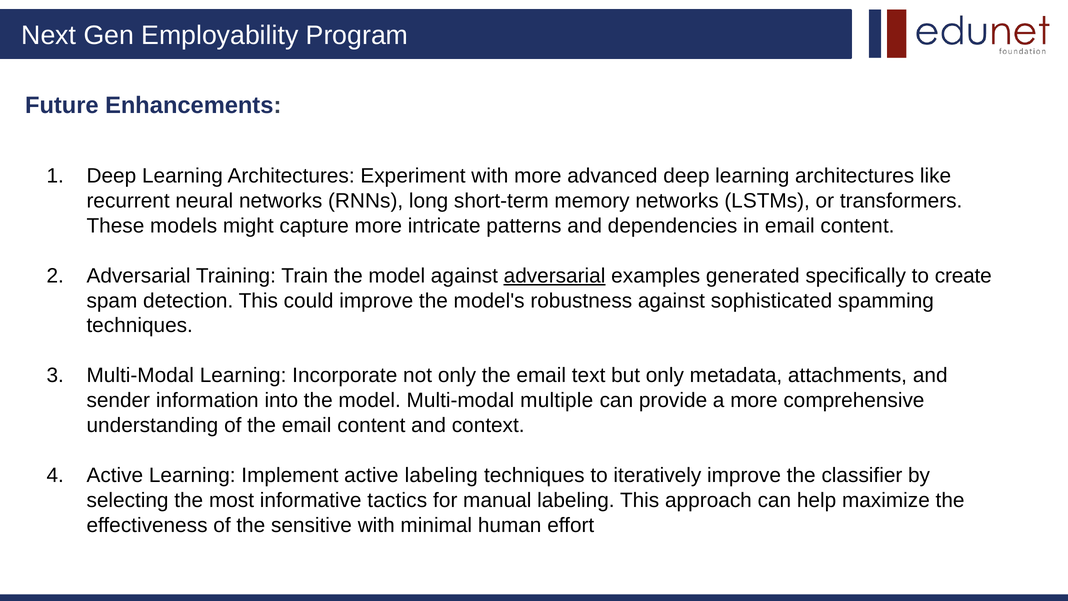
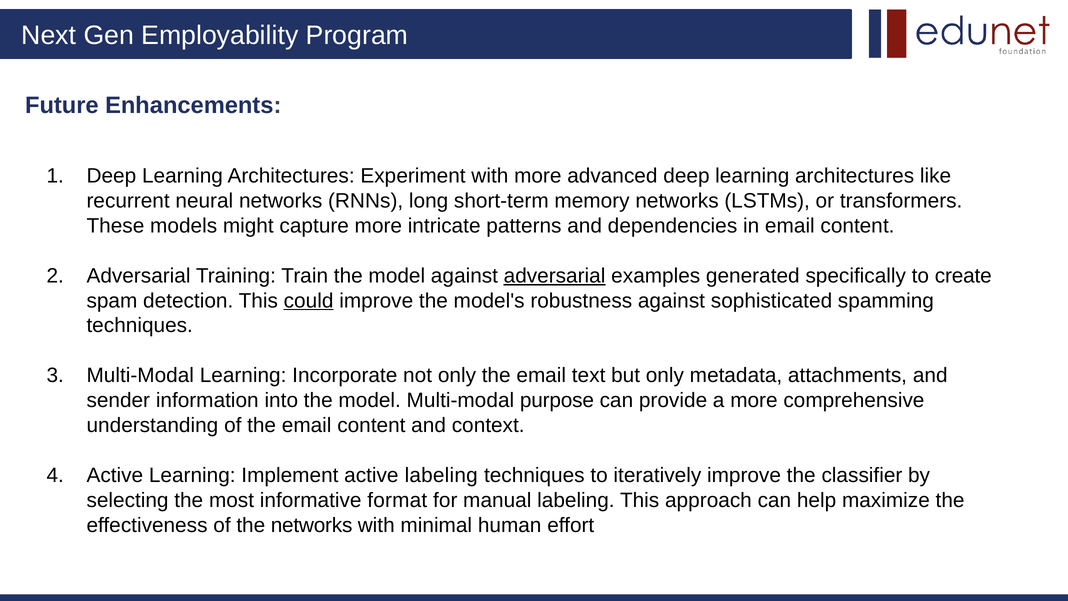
could underline: none -> present (309, 301)
multiple: multiple -> purpose (557, 400)
tactics: tactics -> format (397, 500)
the sensitive: sensitive -> networks (312, 525)
